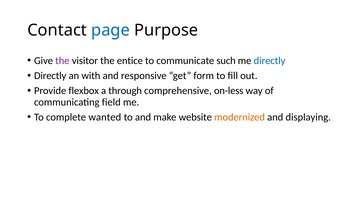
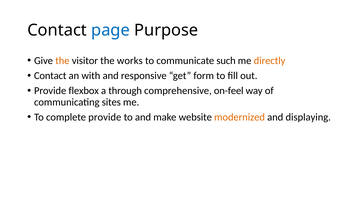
the colour: purple -> orange (62, 61)
entice: entice -> works (130, 61)
directly colour: blue -> orange (270, 61)
Directly: Directly -> Contact (50, 76)
on-less: on-less -> on-feel (229, 91)
field: field -> sites (111, 102)
complete wanted: wanted -> provide (105, 117)
